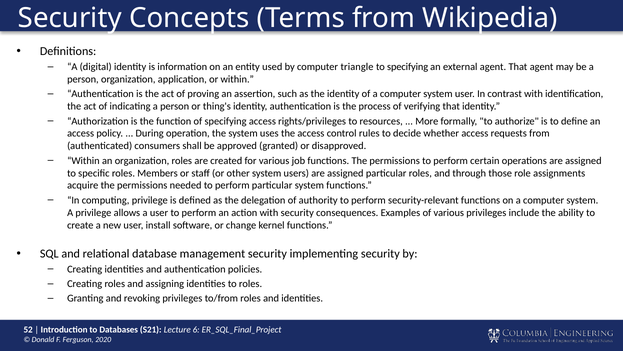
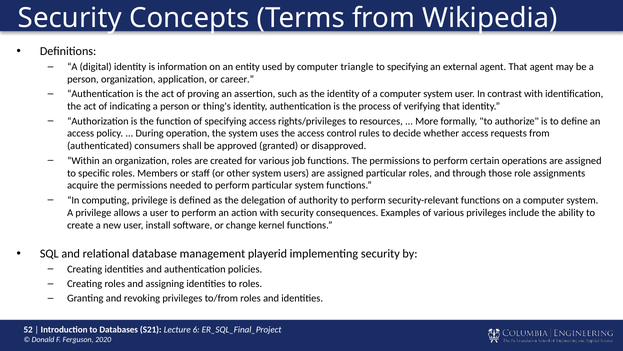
or within: within -> career (237, 79)
management security: security -> playerid (267, 253)
